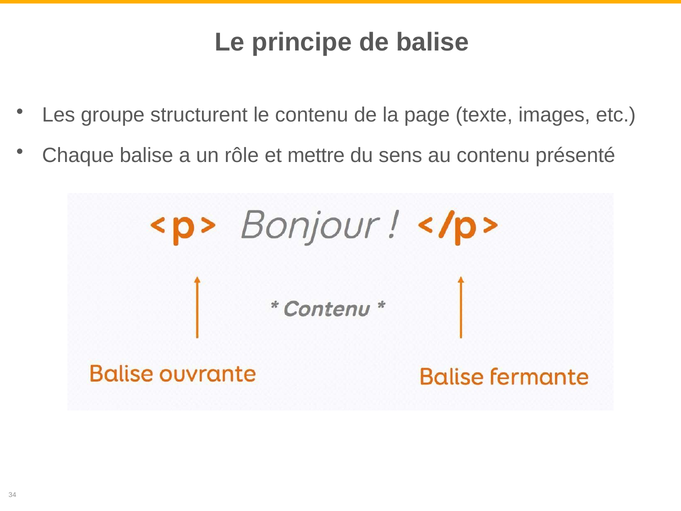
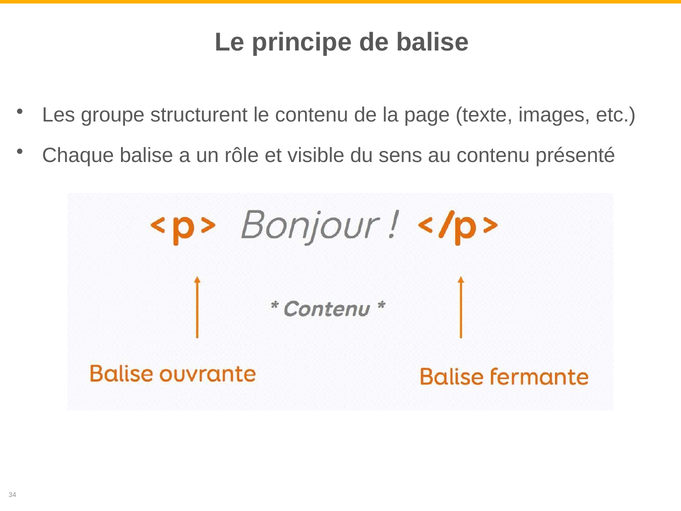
mettre: mettre -> visible (316, 156)
